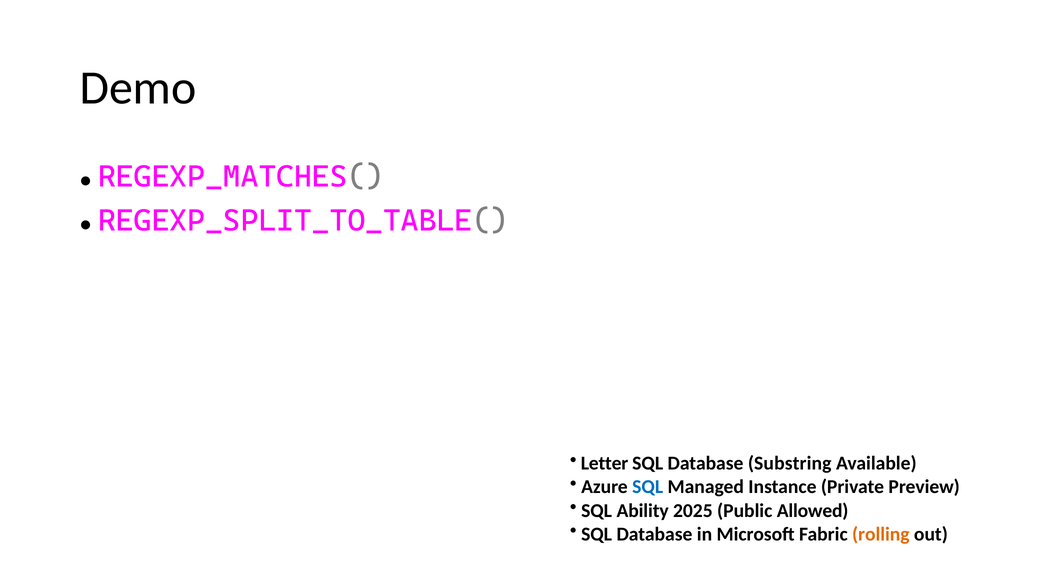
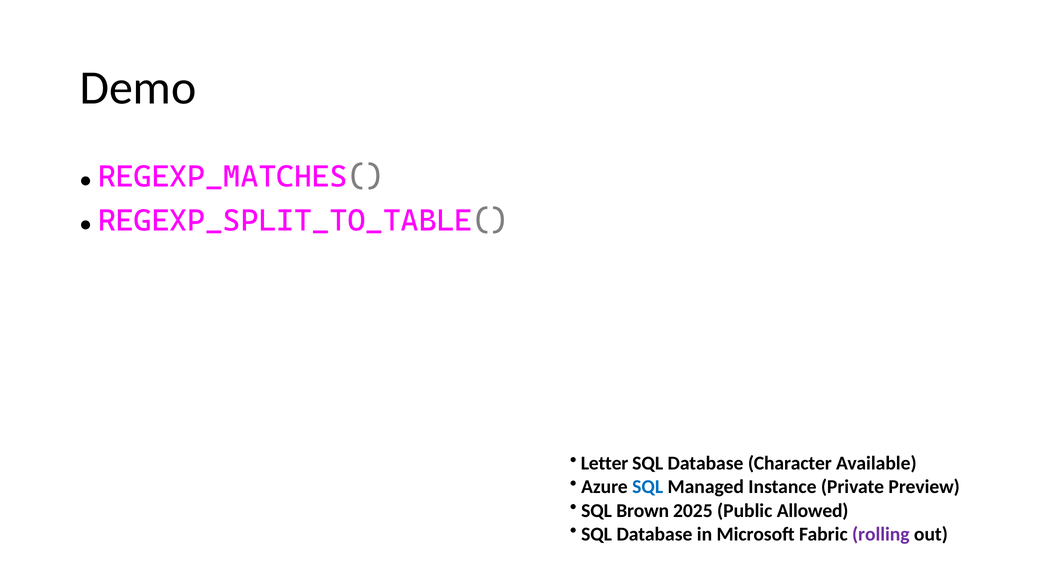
Substring: Substring -> Character (790, 463)
Ability: Ability -> Brown (643, 510)
rolling colour: orange -> purple (881, 534)
